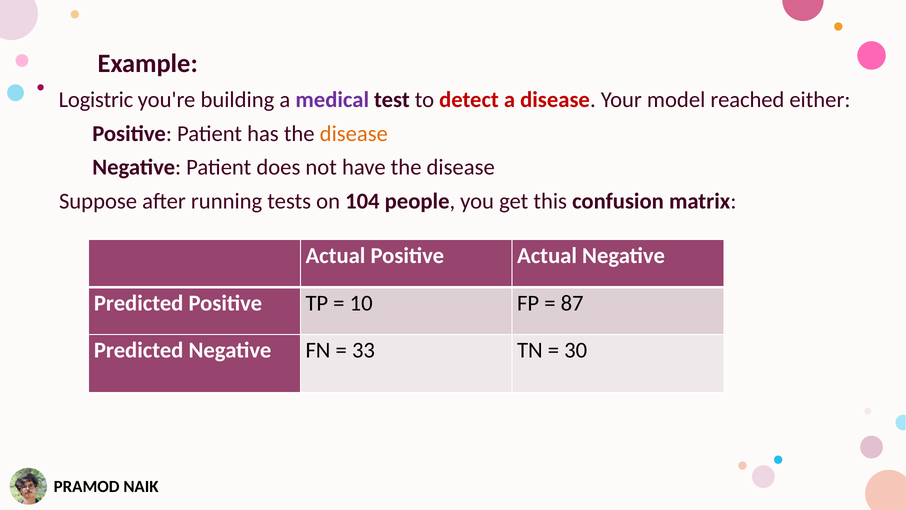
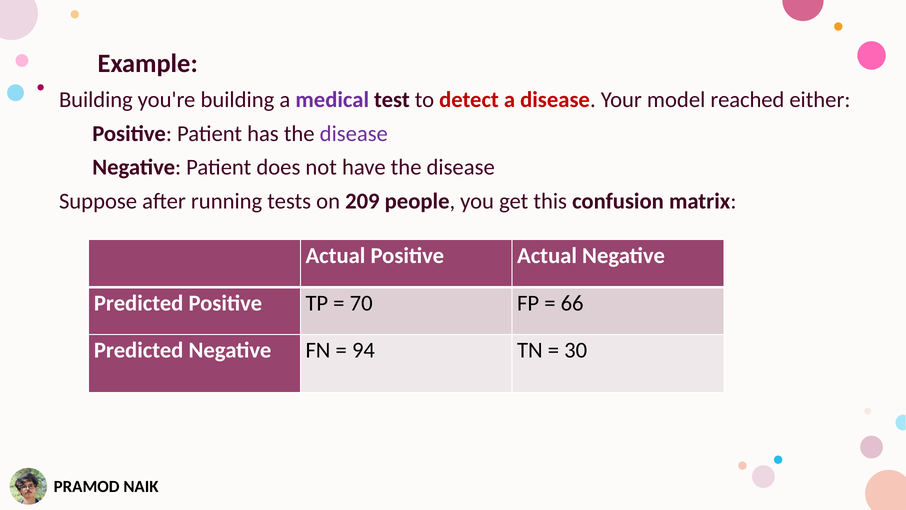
Logistric: Logistric -> Building (96, 100)
disease colour: orange -> purple (354, 133)
104: 104 -> 209 (362, 201)
10: 10 -> 70 (361, 303)
87: 87 -> 66 (572, 303)
33: 33 -> 94 (363, 350)
